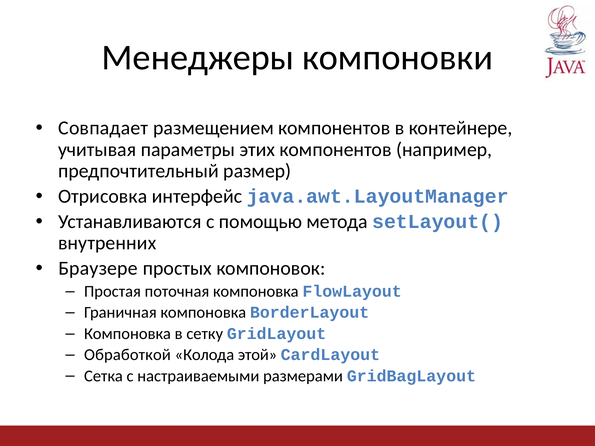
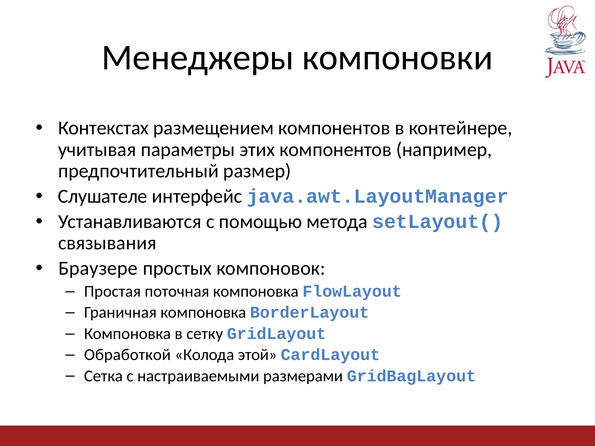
Совпадает: Совпадает -> Контекстах (103, 128)
Отрисовка: Отрисовка -> Слушателе (103, 196)
внутренних: внутренних -> связывания (107, 243)
